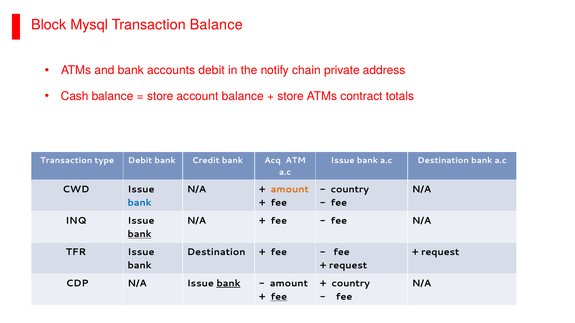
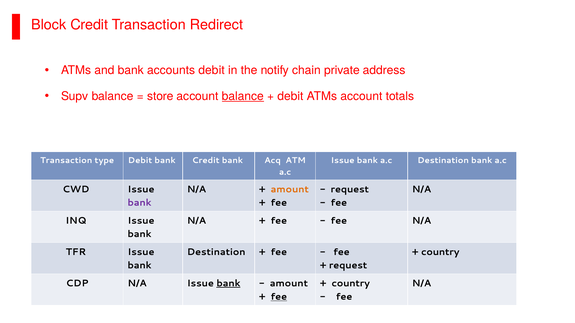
Block Mysql: Mysql -> Credit (89, 25)
Transaction Balance: Balance -> Redirect (216, 25)
Cash: Cash -> Supv (75, 96)
balance underline: none -> present (243, 96)
store: store -> debit (291, 96)
ATMs contract: contract -> account (361, 96)
country: country -> request (350, 189)
bank colour: blue -> purple (140, 203)
bank underline: present -> none (140, 234)
request: request -> country (440, 252)
